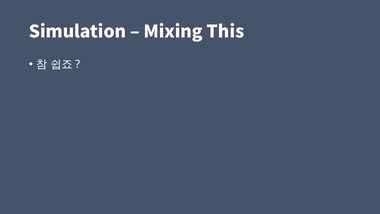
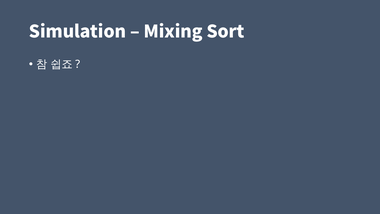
This: This -> Sort (226, 32)
